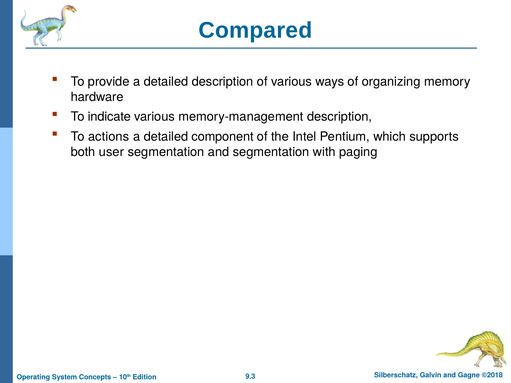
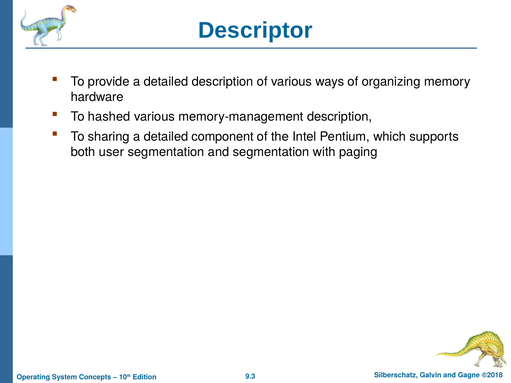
Compared: Compared -> Descriptor (255, 30)
indicate: indicate -> hashed (109, 117)
actions: actions -> sharing (109, 137)
